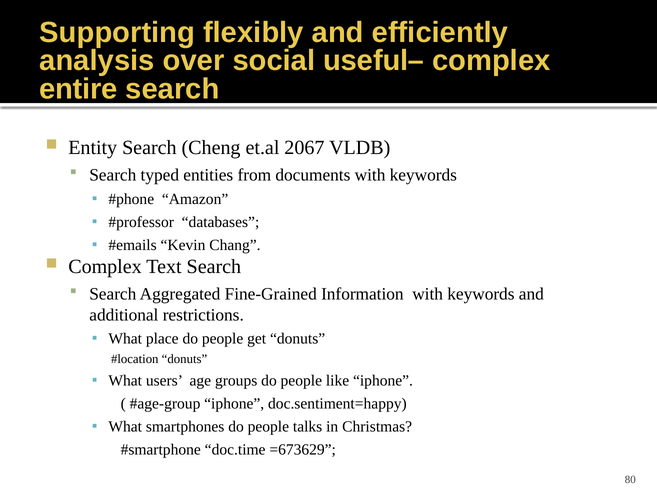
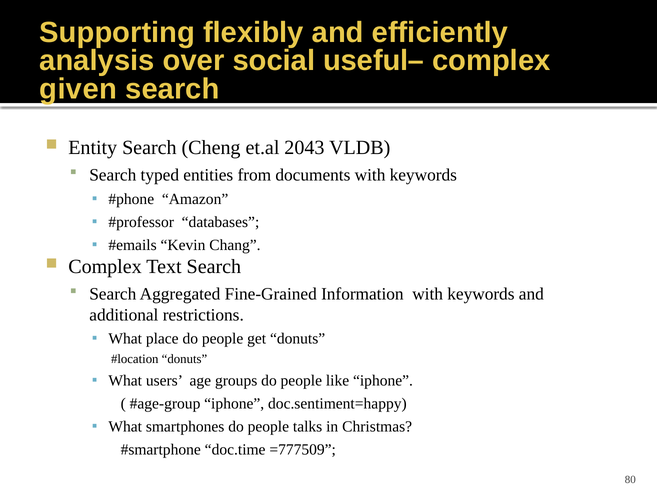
entire: entire -> given (78, 89)
2067: 2067 -> 2043 (304, 148)
=673629: =673629 -> =777509 (303, 450)
